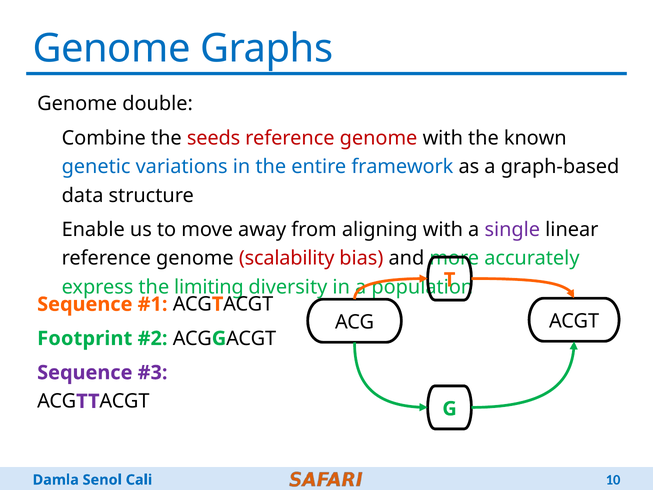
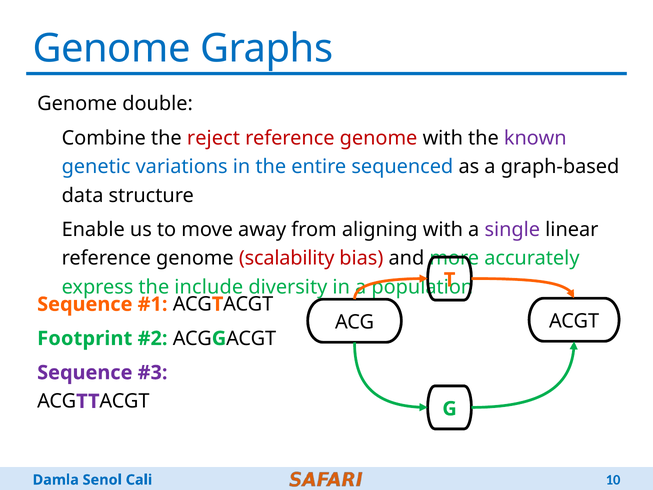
seeds: seeds -> reject (213, 138)
known colour: black -> purple (535, 138)
framework: framework -> sequenced (402, 167)
limiting: limiting -> include (209, 287)
